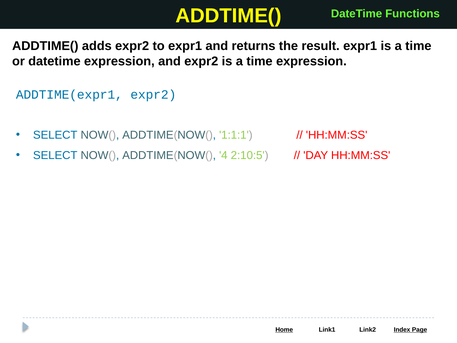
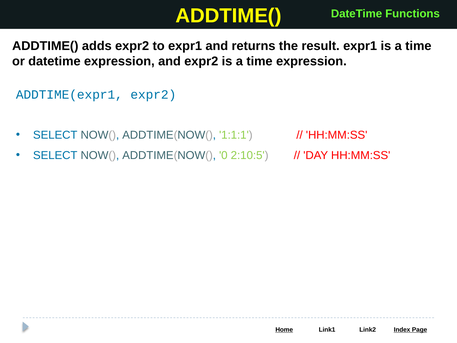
4: 4 -> 0 (223, 155)
